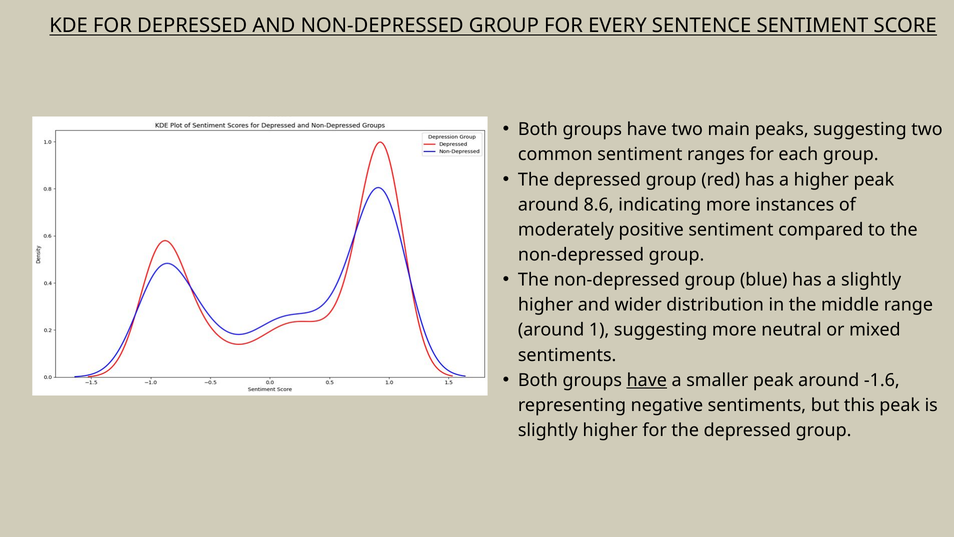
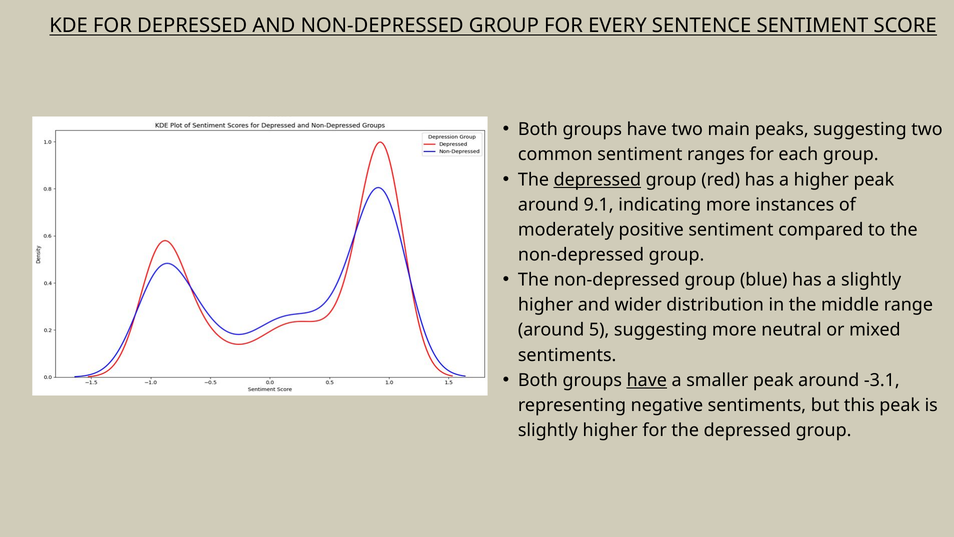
depressed underline: none -> present (597, 180)
8.6: 8.6 -> 9.1 (599, 205)
1: 1 -> 5 (599, 330)
-1.6: -1.6 -> -3.1 (882, 380)
